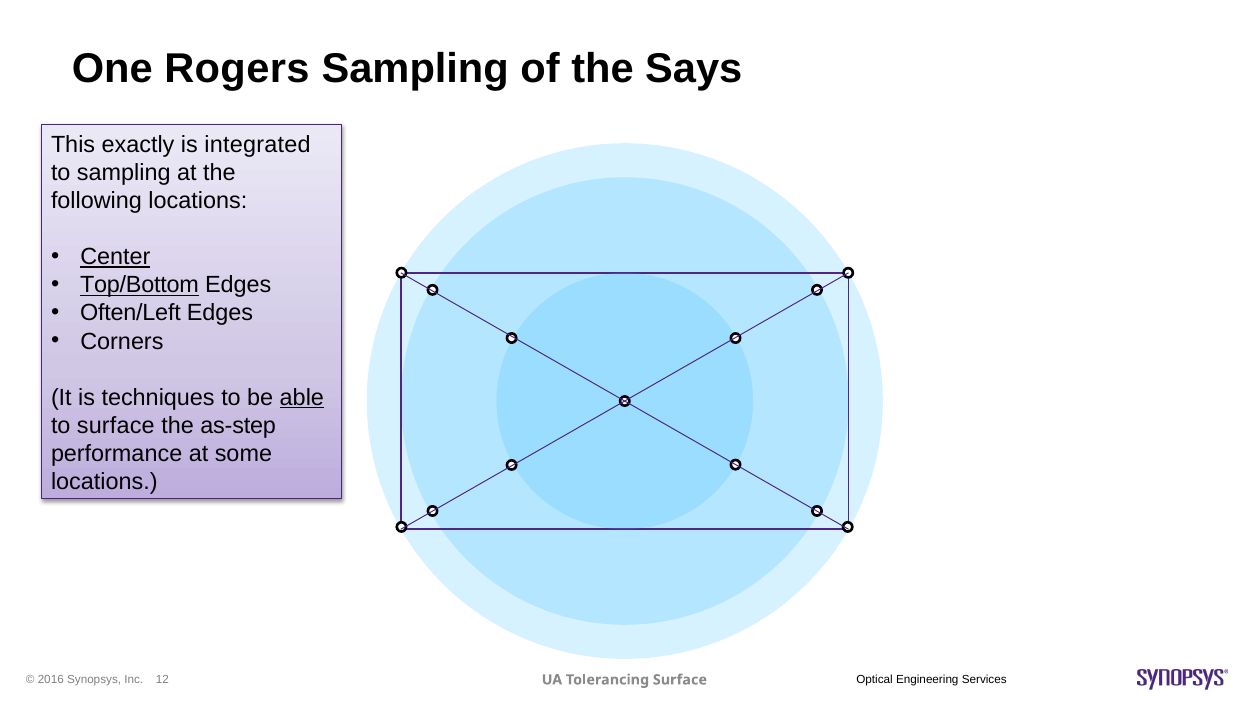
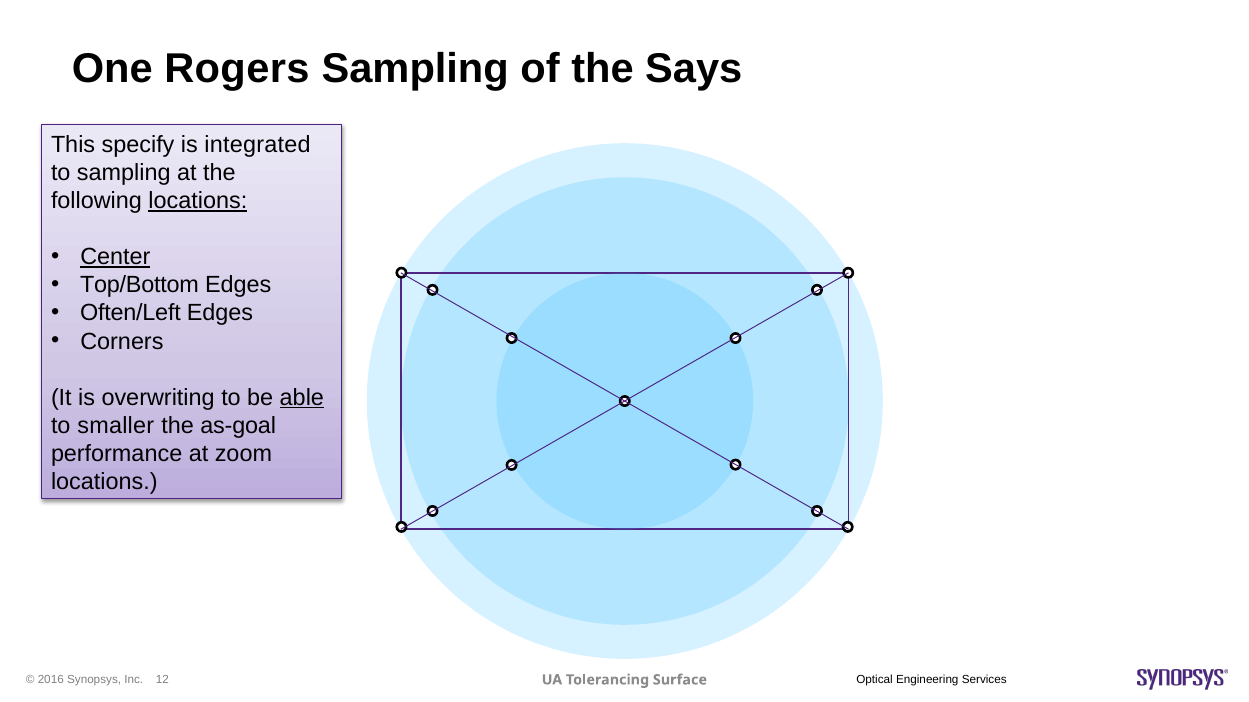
exactly: exactly -> specify (138, 145)
locations underline: none -> present (198, 201)
Top/Bottom underline: present -> none (140, 285)
techniques: techniques -> overwriting (158, 398)
to surface: surface -> smaller (116, 426)
as-step: as-step -> as-goal (238, 426)
some: some -> zoom (243, 454)
